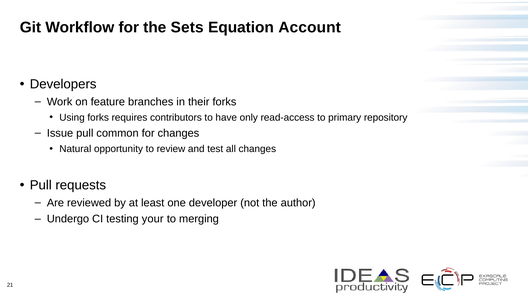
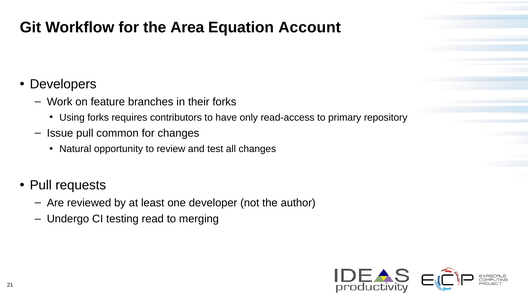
Sets: Sets -> Area (187, 27)
your: your -> read (153, 219)
